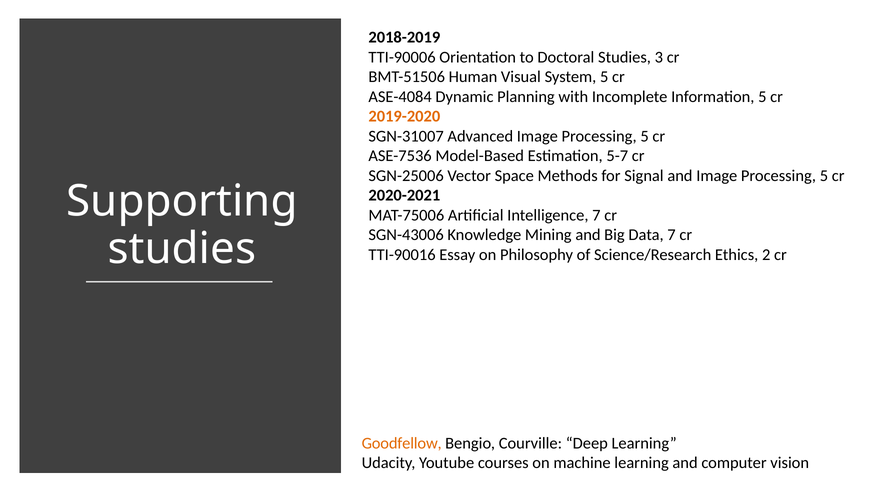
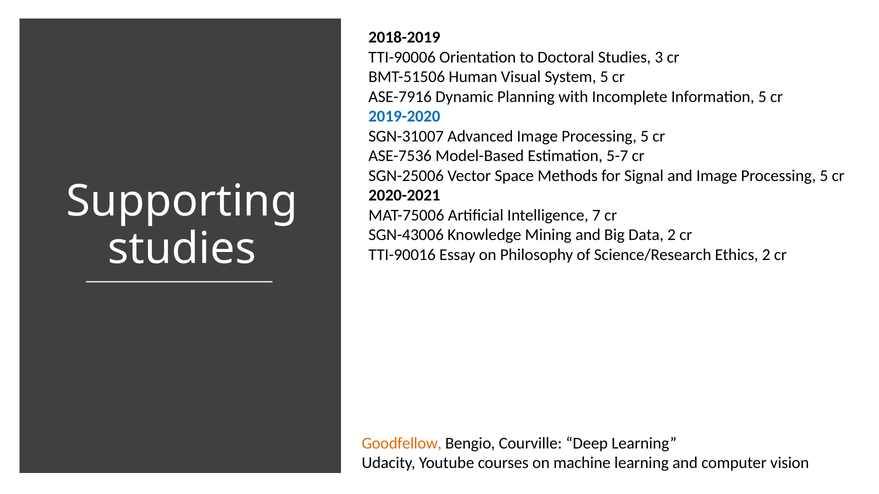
ASE-4084: ASE-4084 -> ASE-7916 (400, 97)
2019-2020 colour: orange -> blue (404, 117)
Data 7: 7 -> 2 (671, 235)
